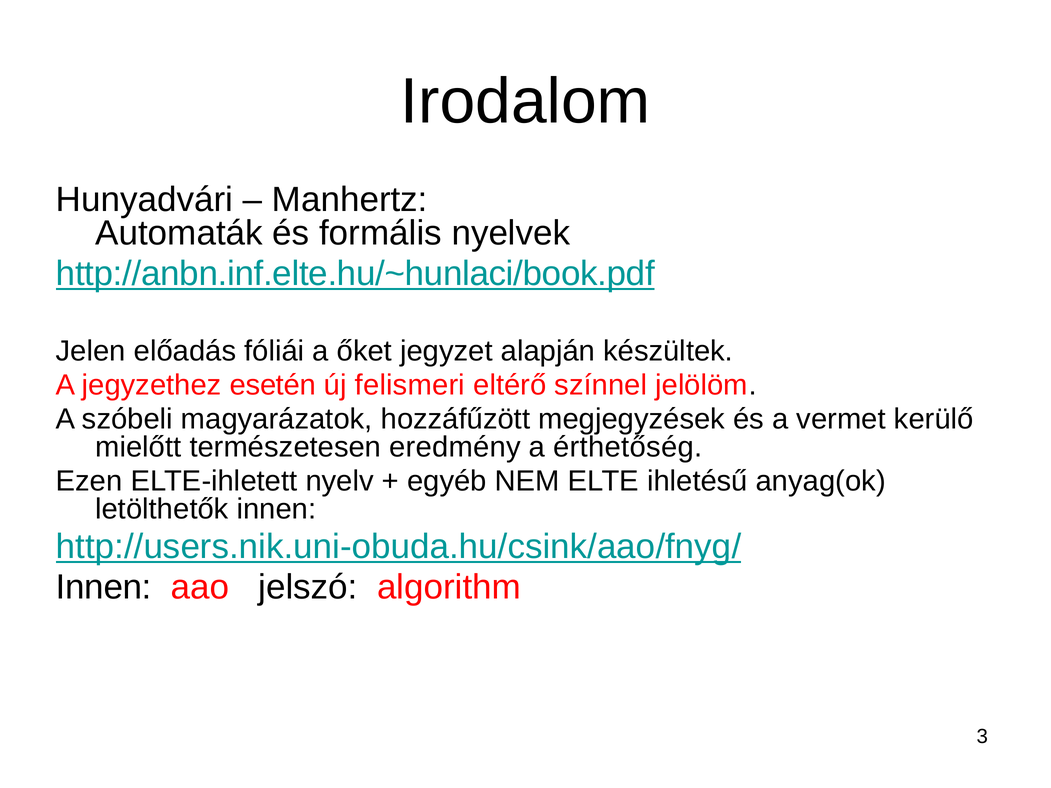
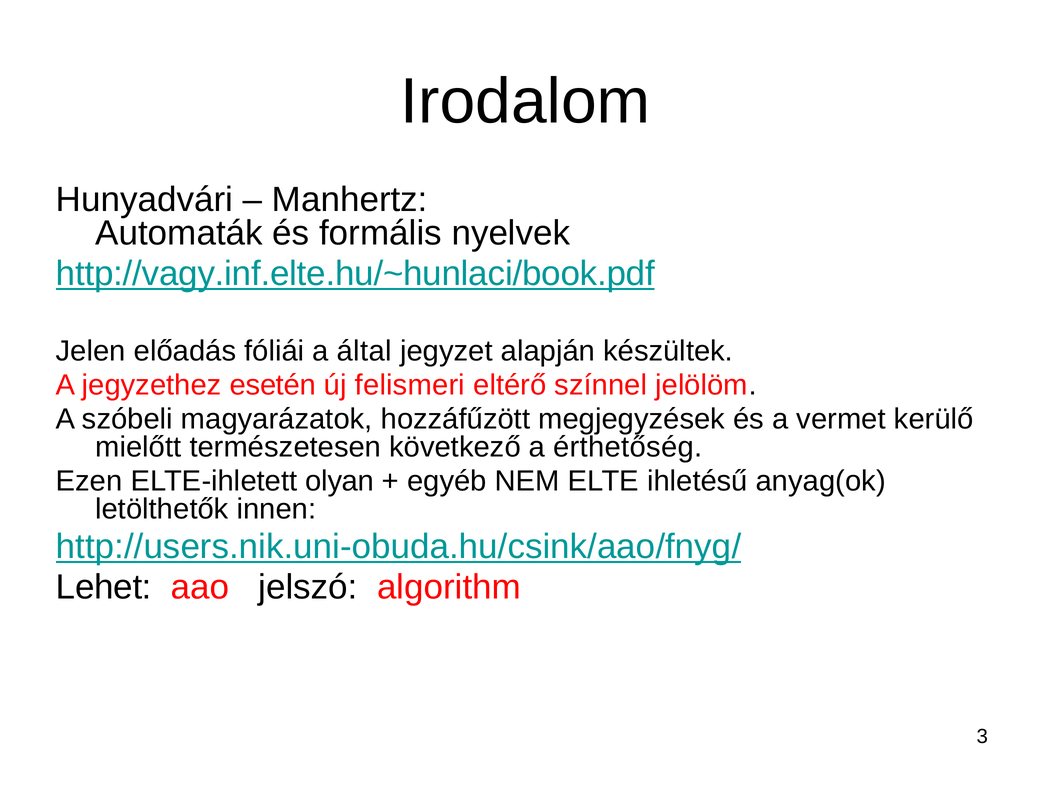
http://anbn.inf.elte.hu/~hunlaci/book.pdf: http://anbn.inf.elte.hu/~hunlaci/book.pdf -> http://vagy.inf.elte.hu/~hunlaci/book.pdf (355, 274)
őket: őket -> által (364, 351)
eredmény: eredmény -> következő (455, 447)
nyelv: nyelv -> olyan (340, 481)
Innen: Innen -> Lehet (104, 587)
